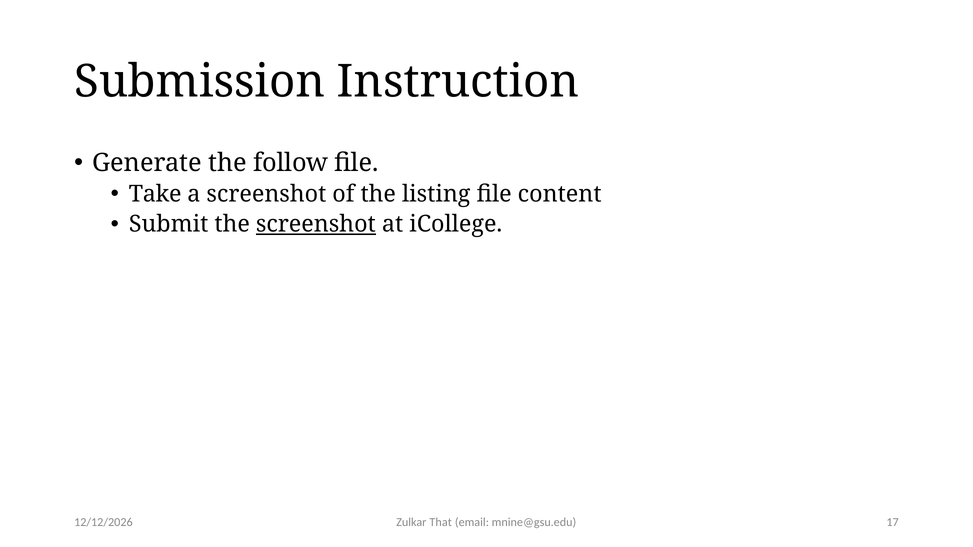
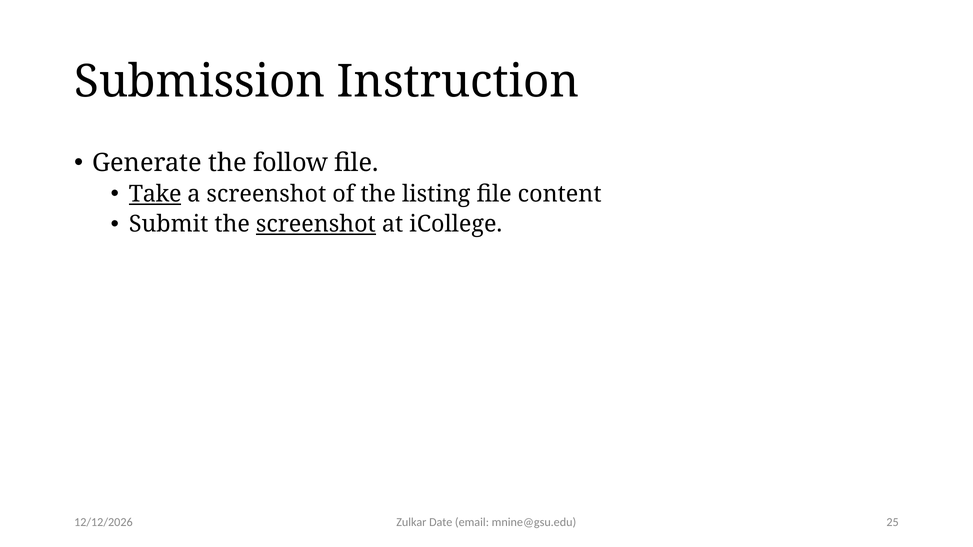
Take underline: none -> present (155, 194)
That: That -> Date (441, 523)
17: 17 -> 25 (893, 523)
